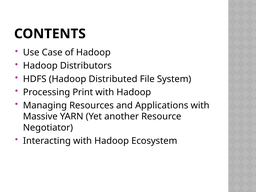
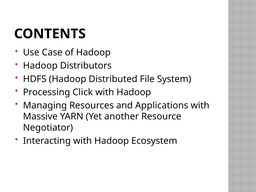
Print: Print -> Click (83, 92)
